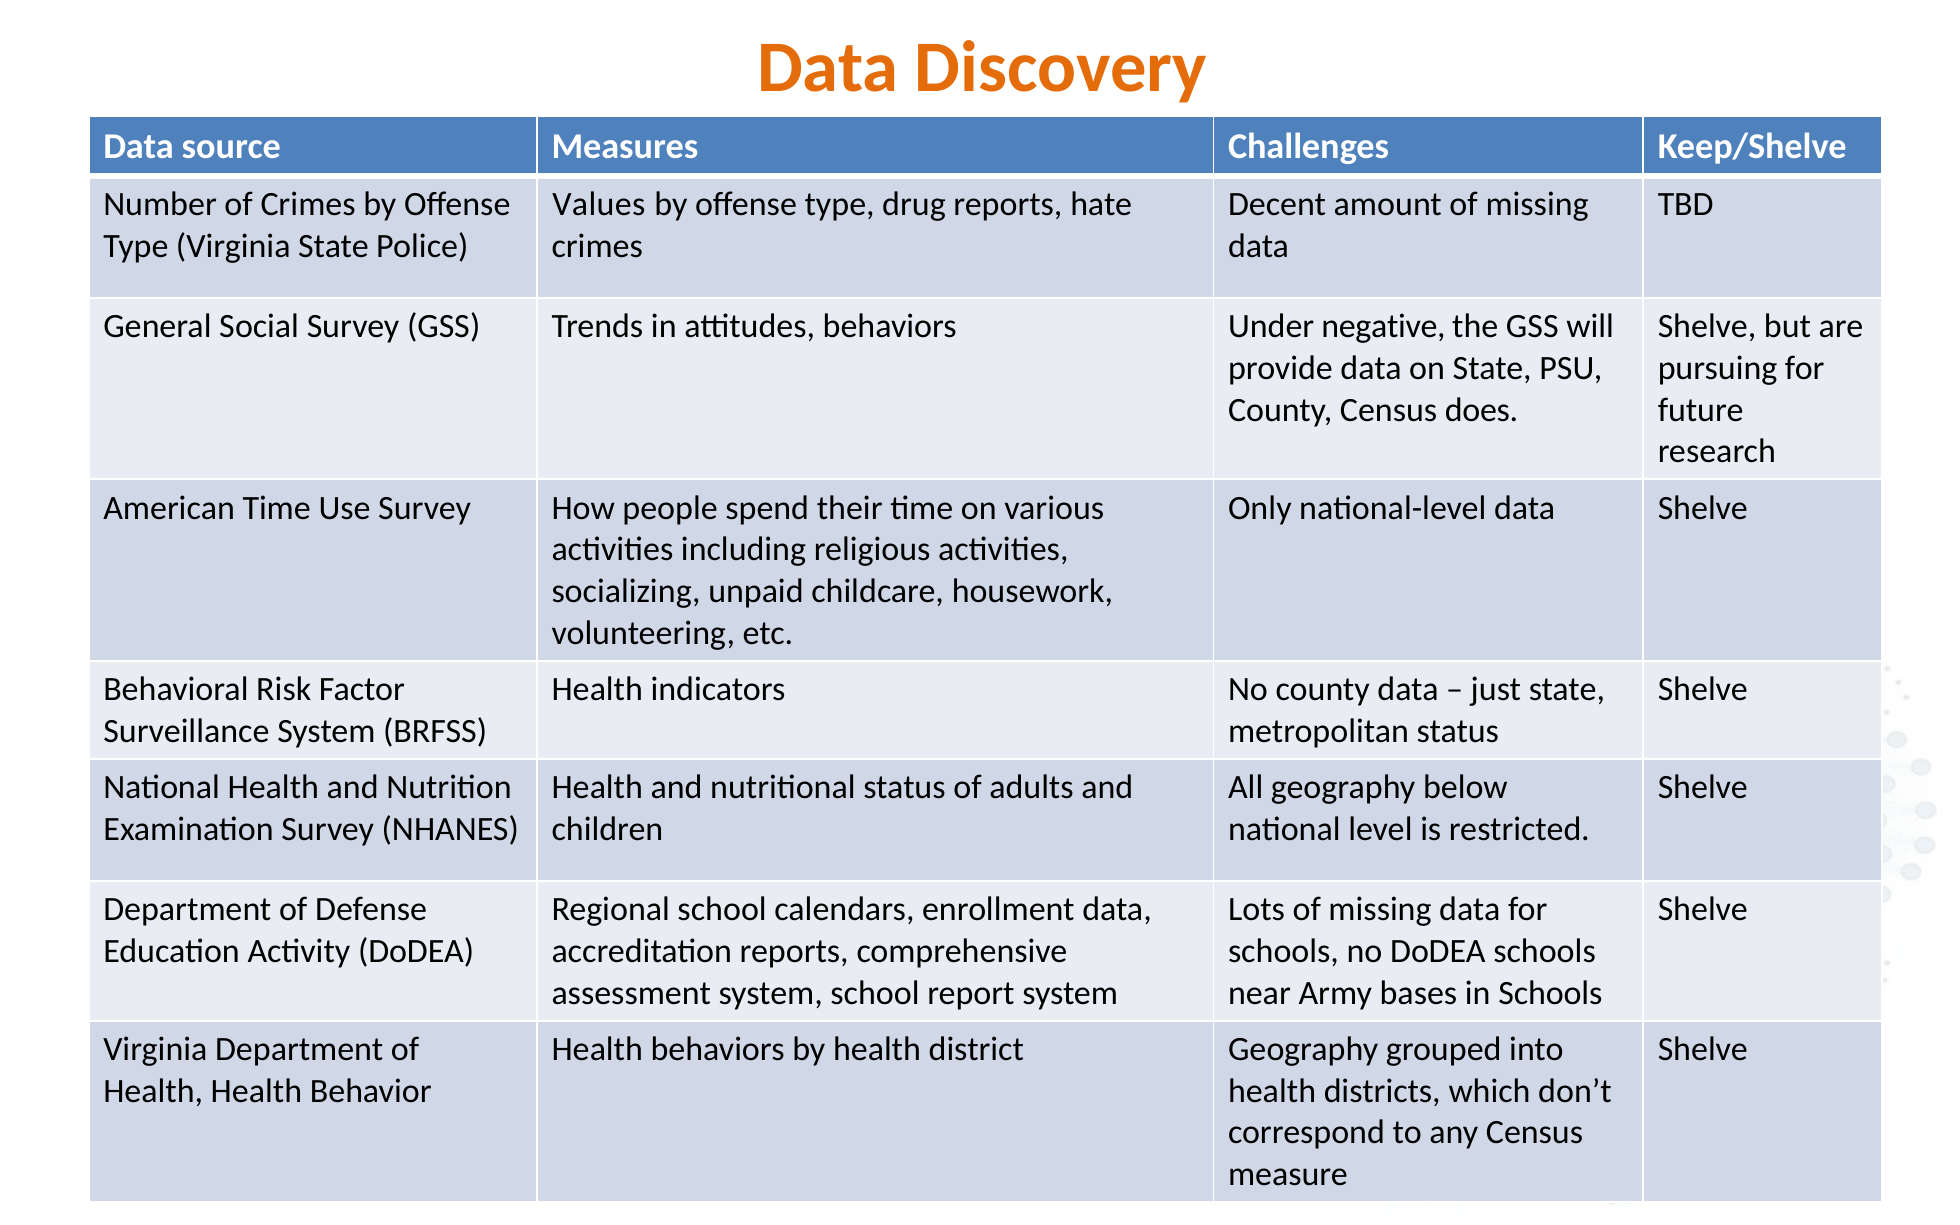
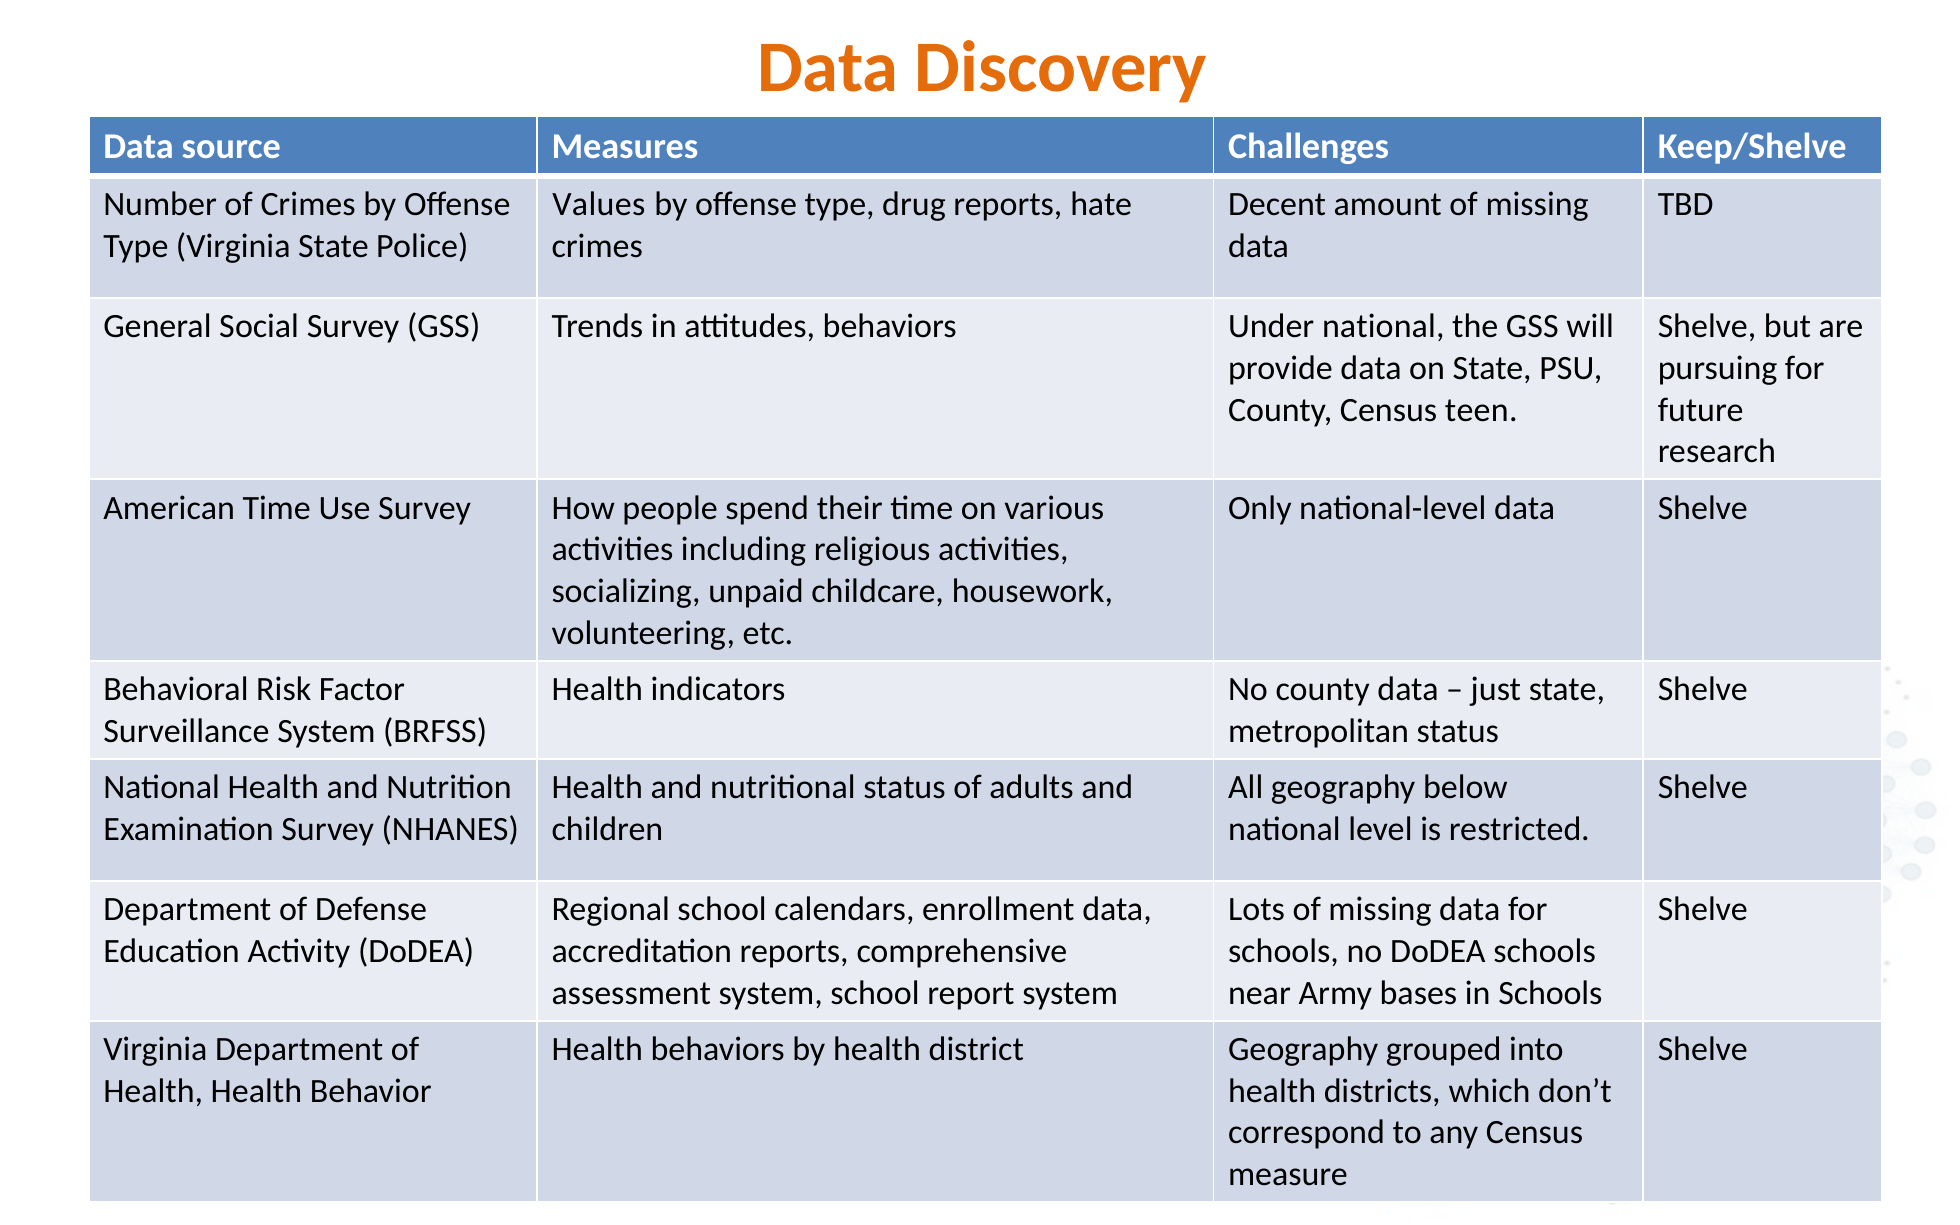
Under negative: negative -> national (1383, 326)
does: does -> teen (1481, 410)
